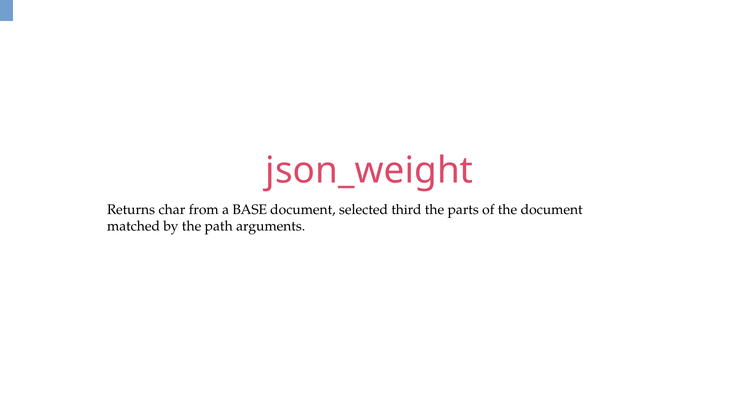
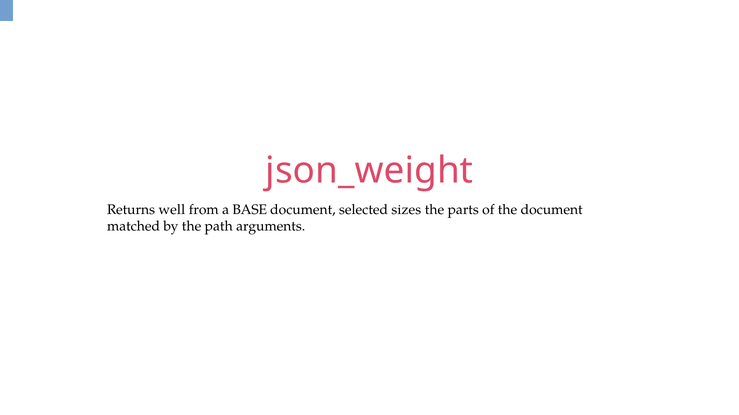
char: char -> well (172, 210)
third: third -> sizes (406, 210)
